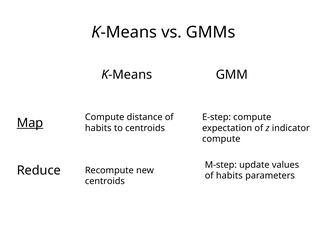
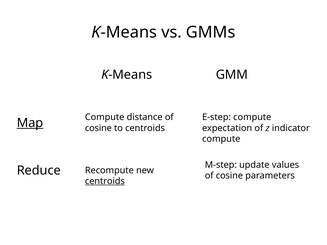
habits: habits -> cosine (98, 128)
habits: habits -> cosine (229, 176)
centroids underline: none -> present (105, 181)
